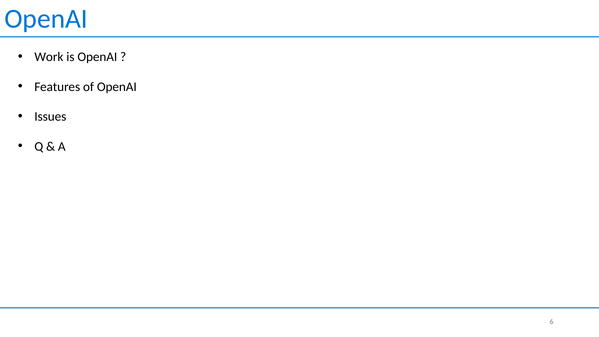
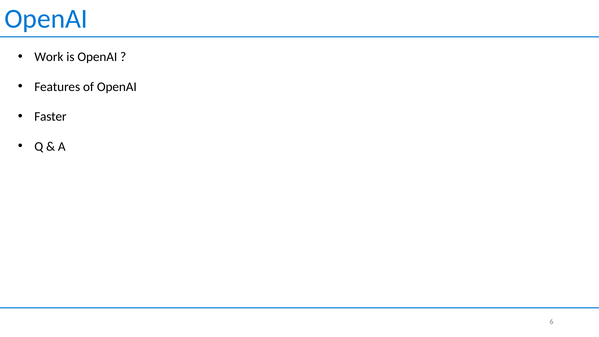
Issues: Issues -> Faster (50, 117)
